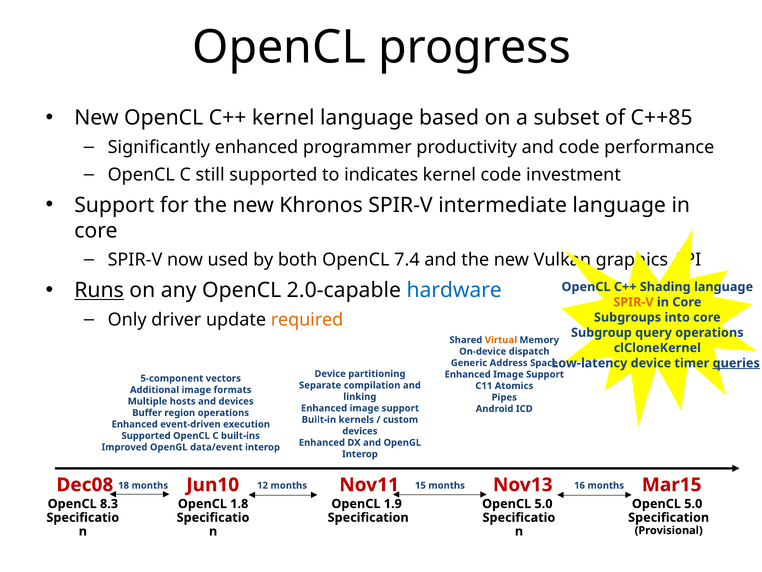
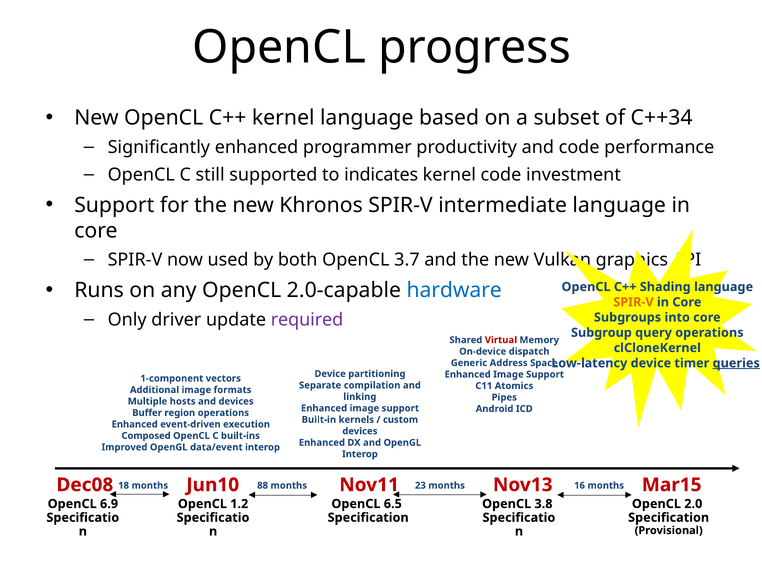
C++85: C++85 -> C++34 (662, 118)
7.4: 7.4 -> 3.7 (407, 260)
Runs underline: present -> none (99, 290)
required colour: orange -> purple (307, 319)
Virtual colour: orange -> red (501, 340)
5-component: 5-component -> 1-component (172, 378)
Supported: Supported -> Composed (146, 435)
12: 12 -> 88 (263, 485)
15: 15 -> 23 (420, 485)
1.9: 1.9 -> 6.5 (393, 503)
5.0: 5.0 -> 2.0 (693, 503)
8.3: 8.3 -> 6.9 (109, 503)
1.8: 1.8 -> 1.2 (239, 503)
5.0: 5.0 -> 3.8 (543, 503)
